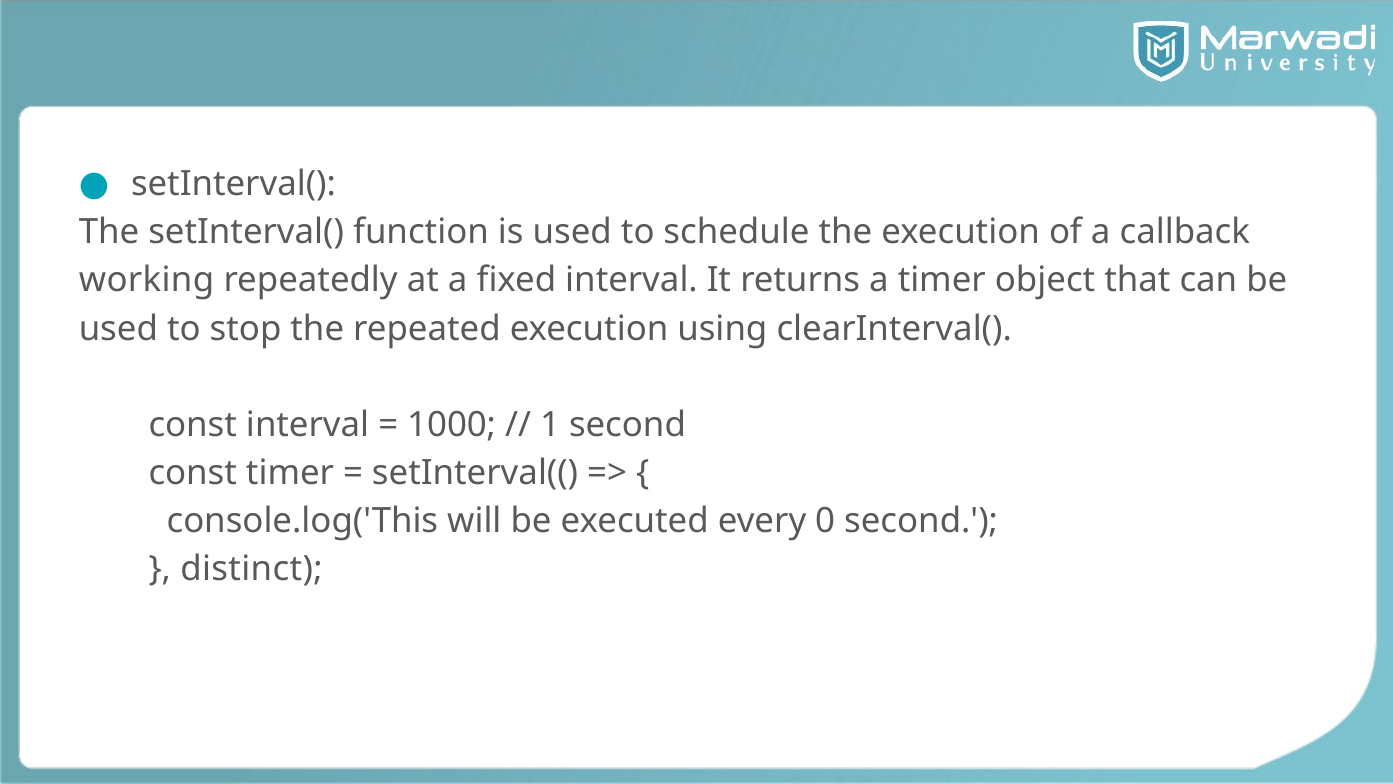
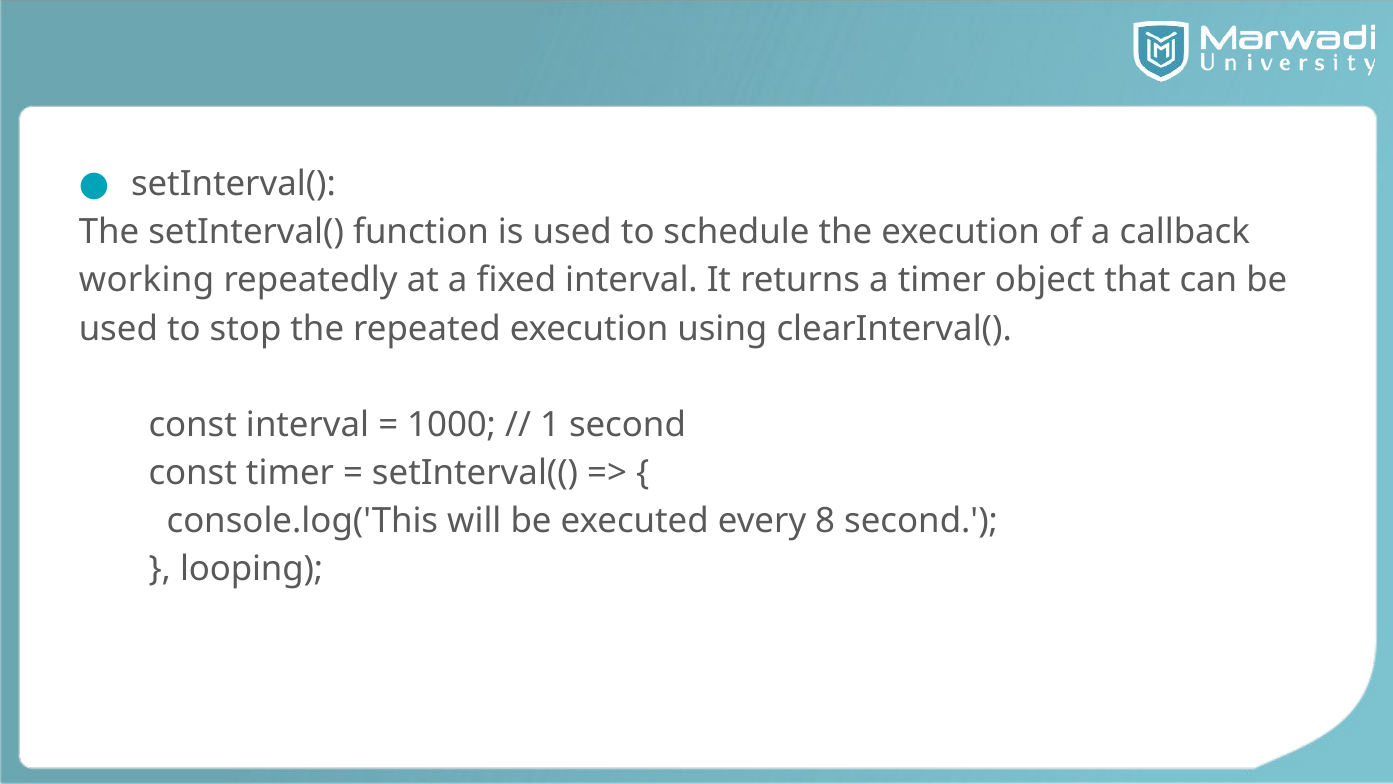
0: 0 -> 8 (825, 521)
distinct: distinct -> looping (252, 569)
